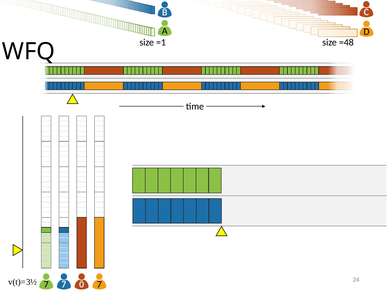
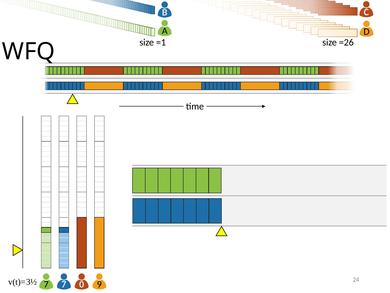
=48: =48 -> =26 (346, 42)
0 7: 7 -> 9 (99, 284)
